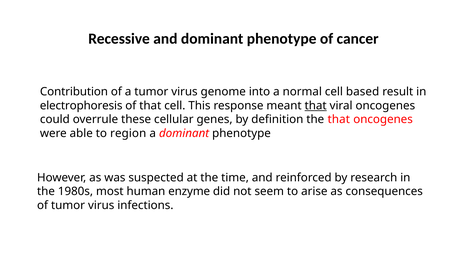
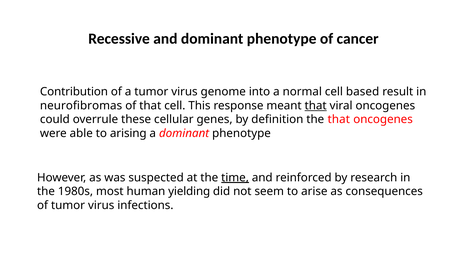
electrophoresis: electrophoresis -> neurofibromas (81, 106)
region: region -> arising (128, 134)
time underline: none -> present (235, 178)
enzyme: enzyme -> yielding (189, 192)
